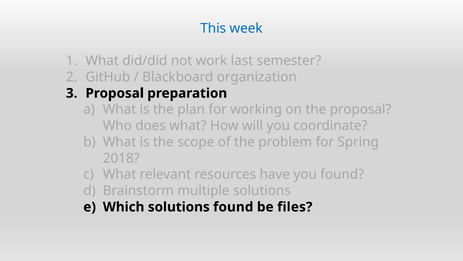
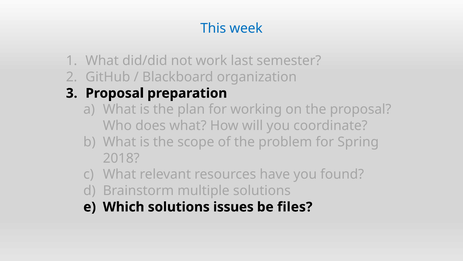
solutions found: found -> issues (233, 207)
